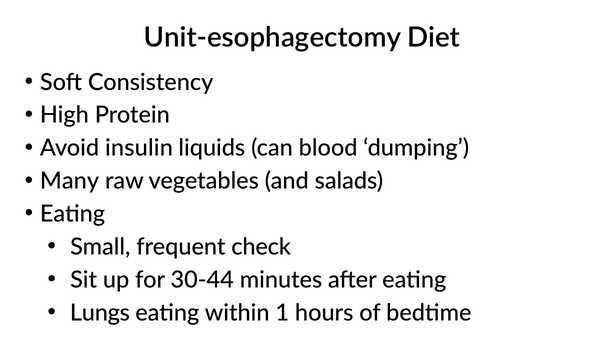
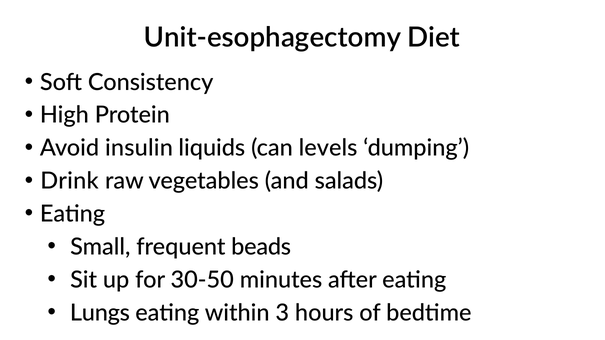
blood: blood -> levels (328, 148)
Many: Many -> Drink (69, 181)
check: check -> beads (261, 247)
30-44: 30-44 -> 30-50 (202, 280)
1: 1 -> 3 (282, 313)
